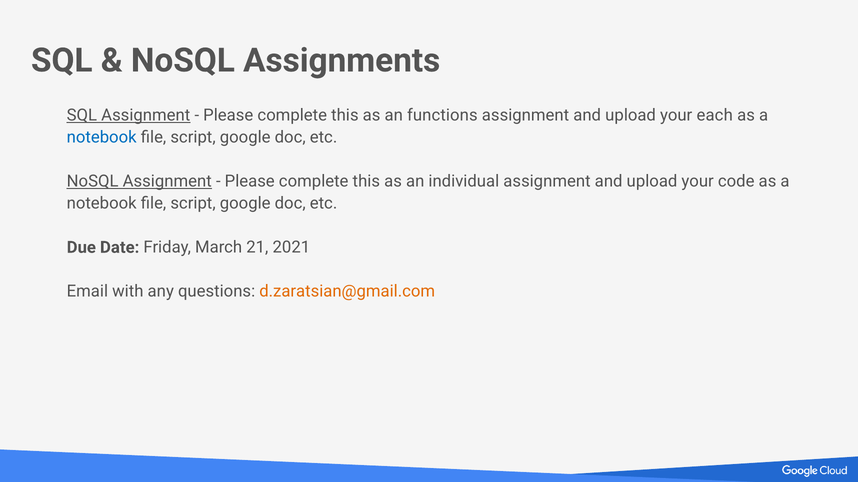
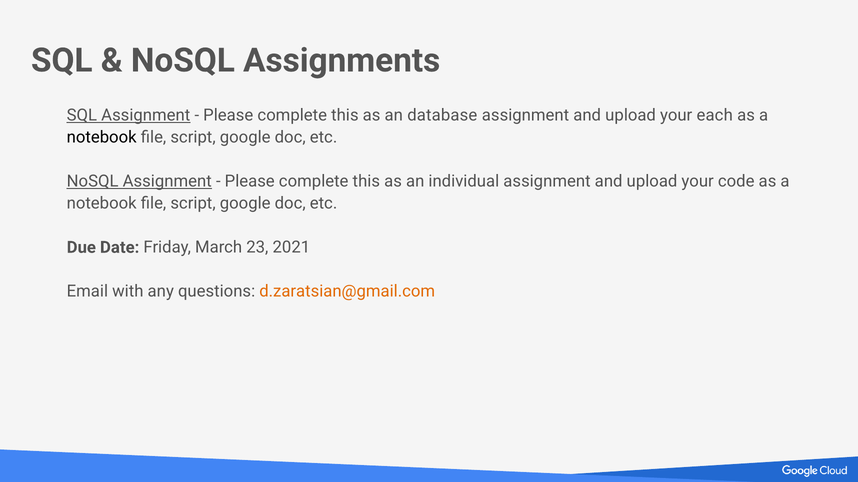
functions: functions -> database (442, 116)
notebook colour: blue -> black (102, 138)
21: 21 -> 23 (257, 248)
